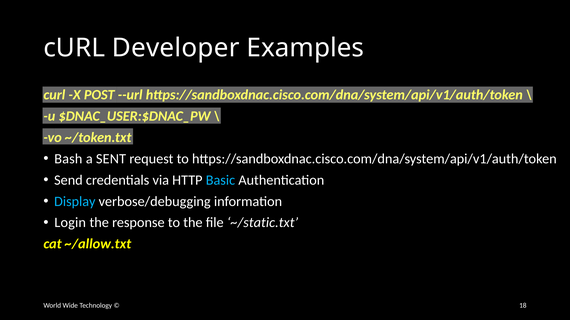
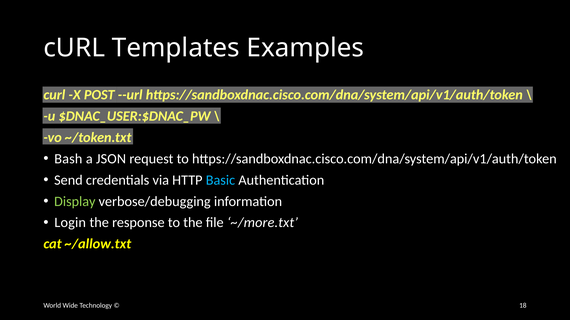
Developer: Developer -> Templates (176, 48)
SENT: SENT -> JSON (111, 159)
Display colour: light blue -> light green (75, 202)
~/static.txt: ~/static.txt -> ~/more.txt (263, 223)
